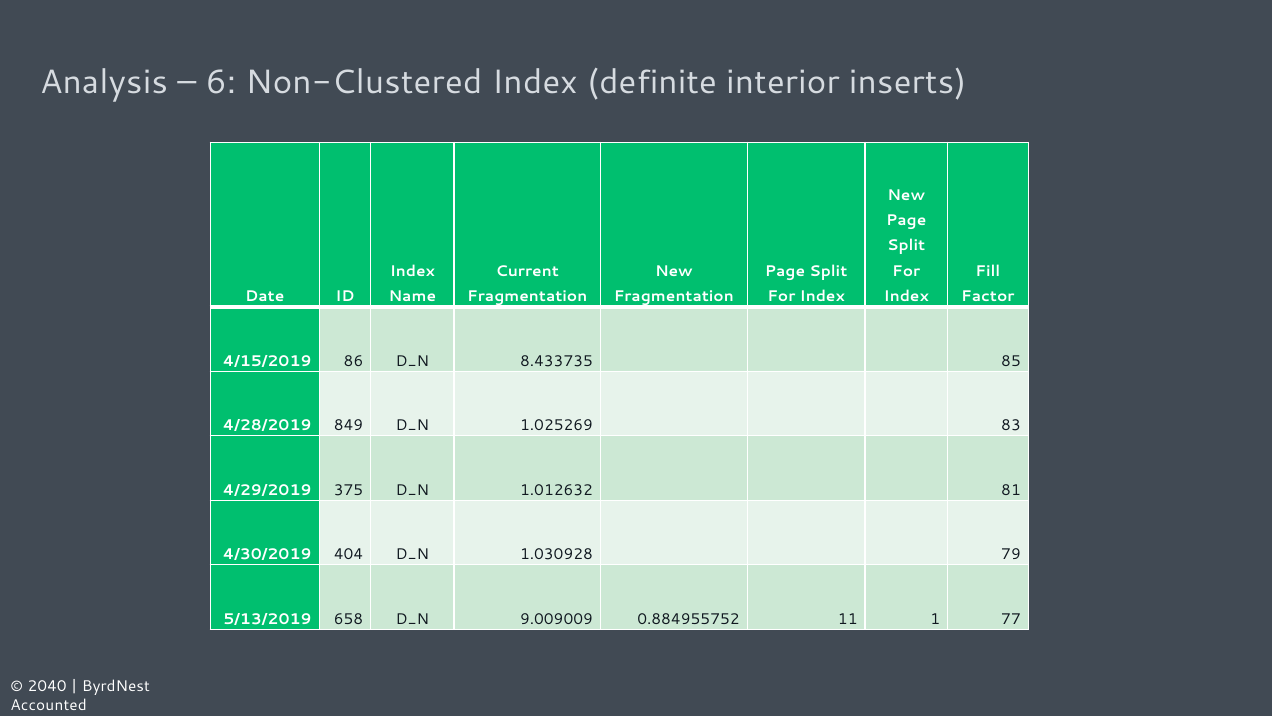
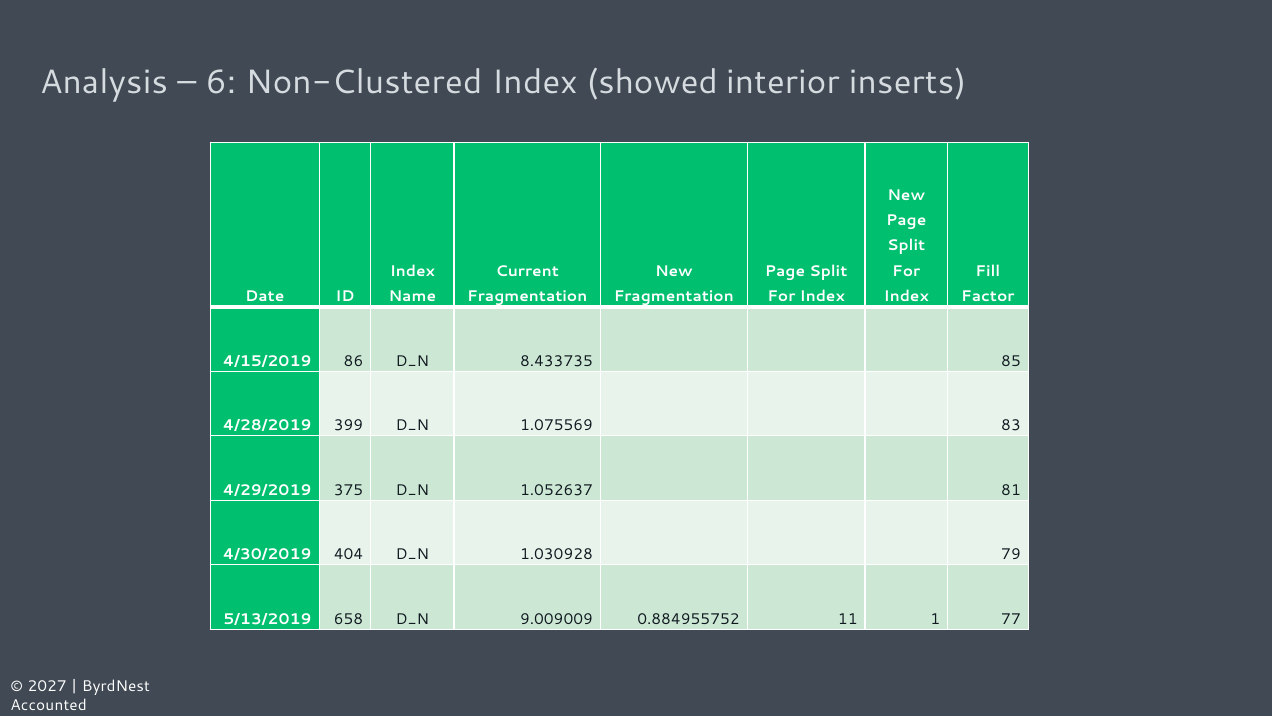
definite: definite -> showed (652, 82)
849: 849 -> 399 (348, 425)
1.025269: 1.025269 -> 1.075569 (557, 425)
1.012632: 1.012632 -> 1.052637 (557, 490)
2040: 2040 -> 2027 (47, 686)
